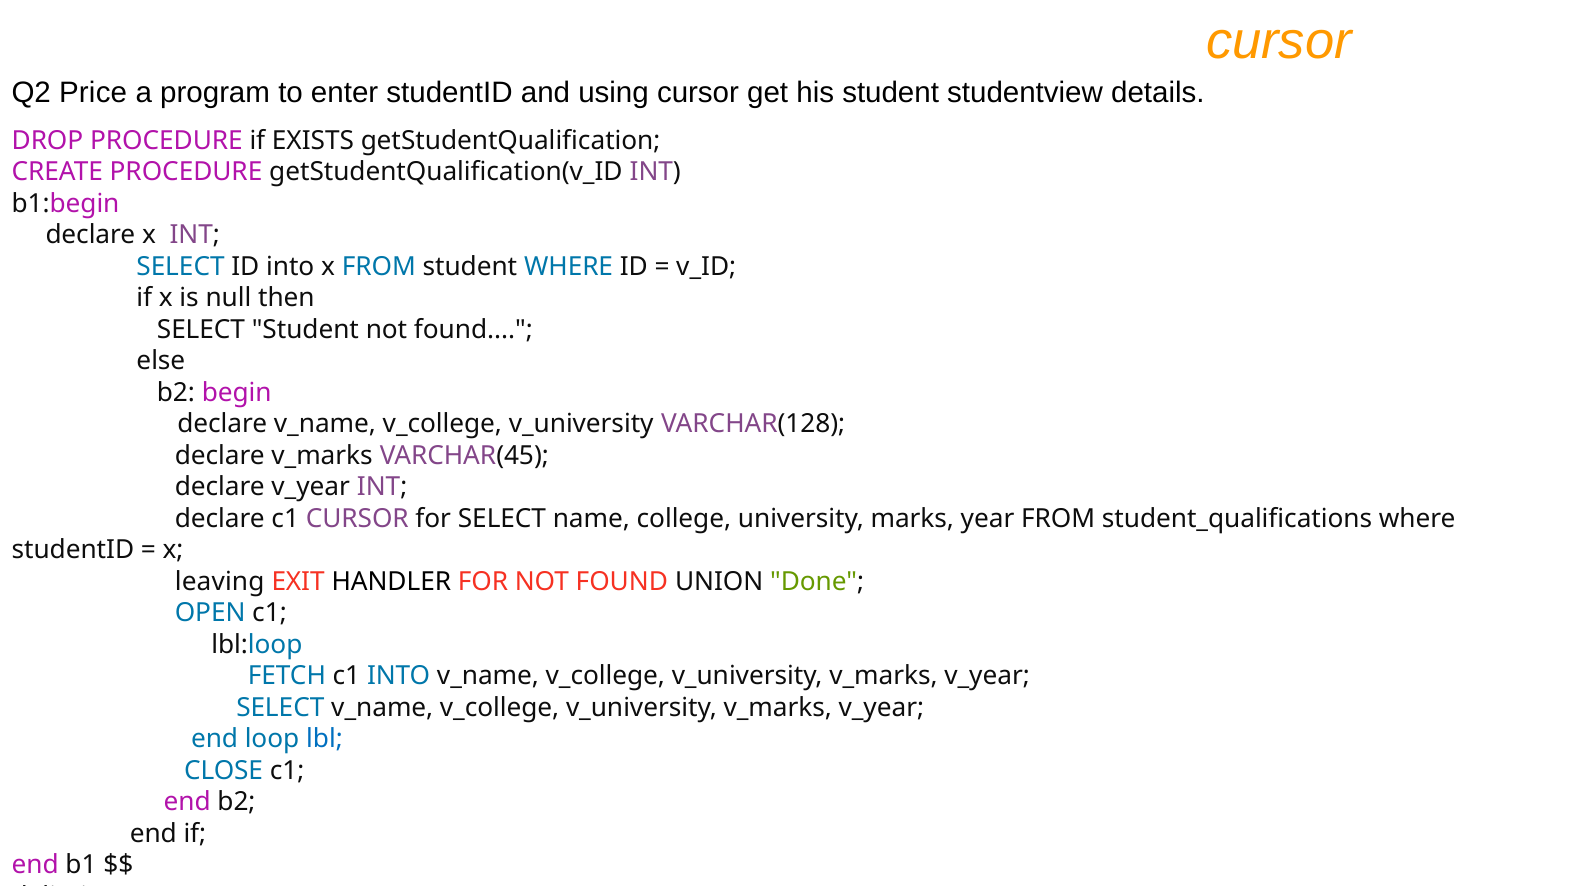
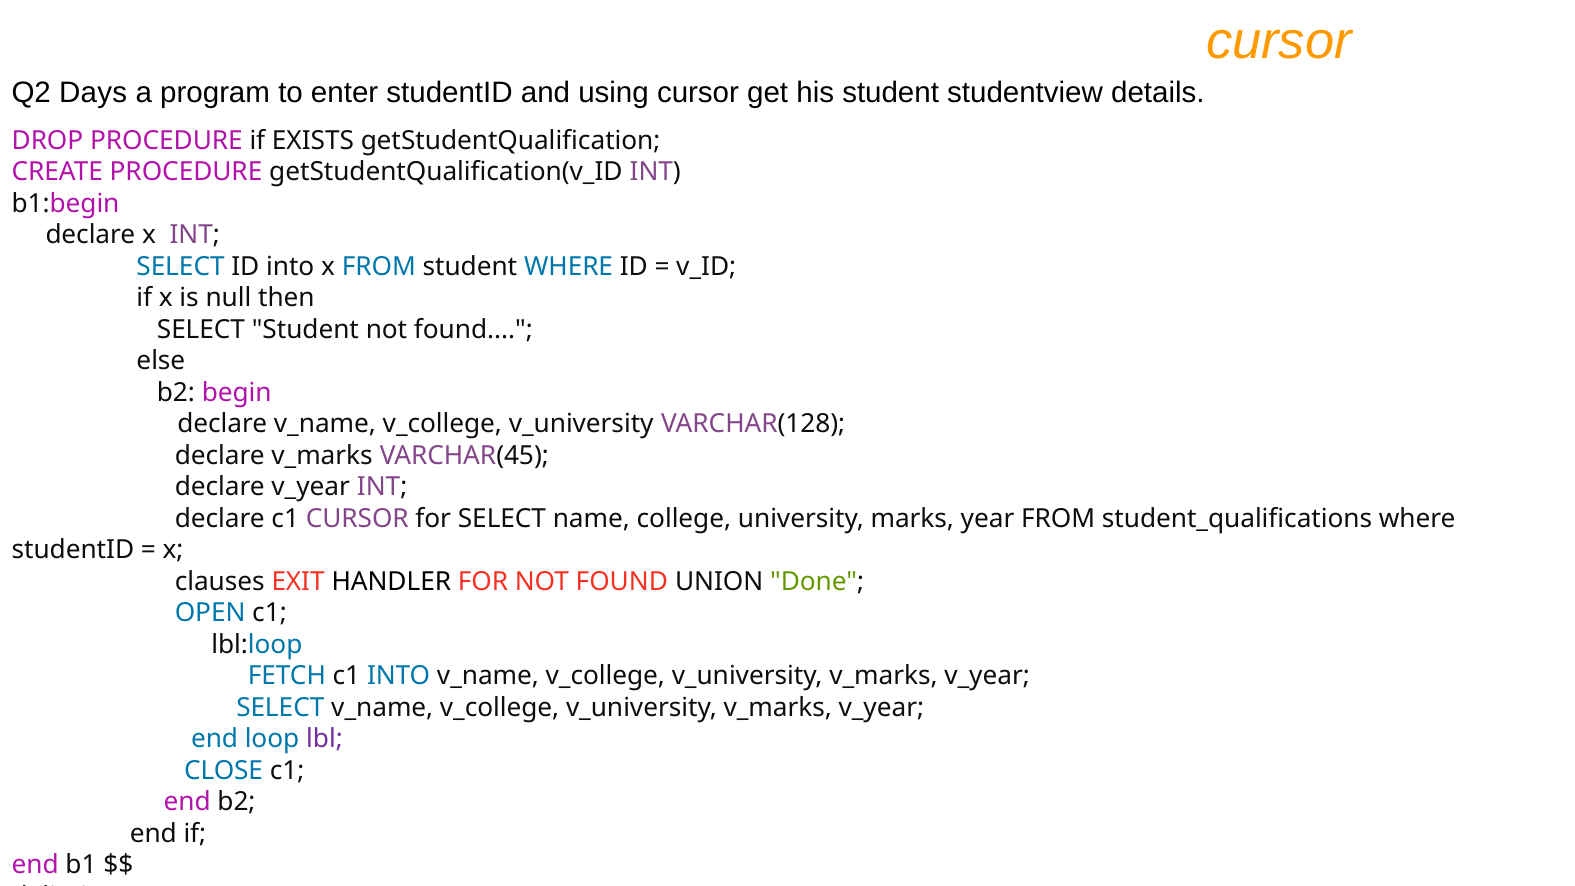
Price: Price -> Days (93, 93)
leaving: leaving -> clauses (220, 582)
lbl colour: blue -> purple (325, 739)
